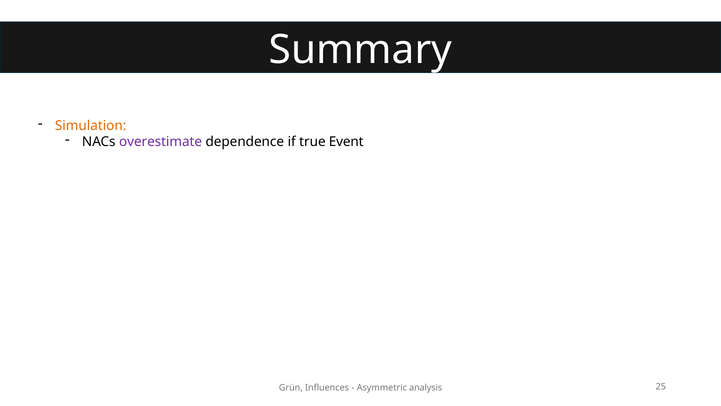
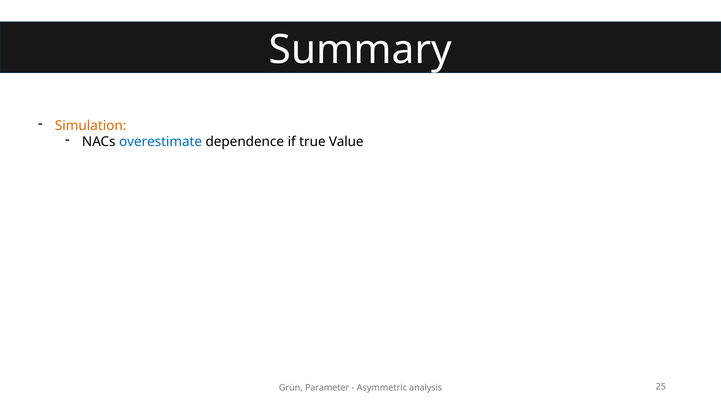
overestimate colour: purple -> blue (161, 142)
Event: Event -> Value (346, 142)
Influences: Influences -> Parameter (327, 387)
